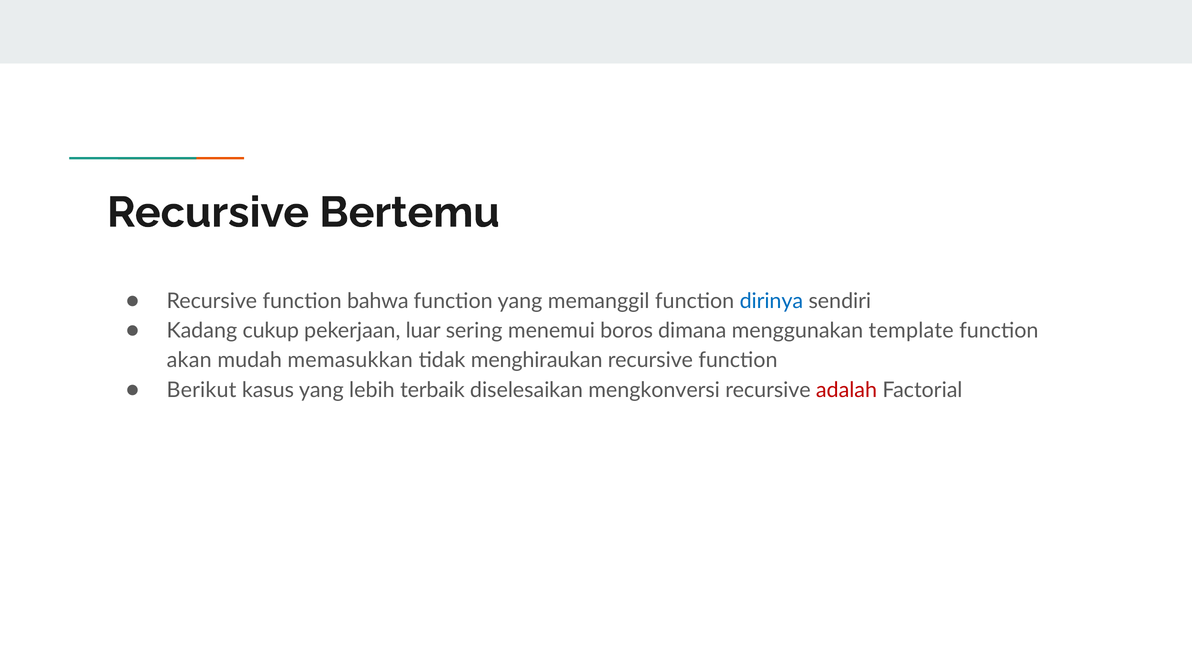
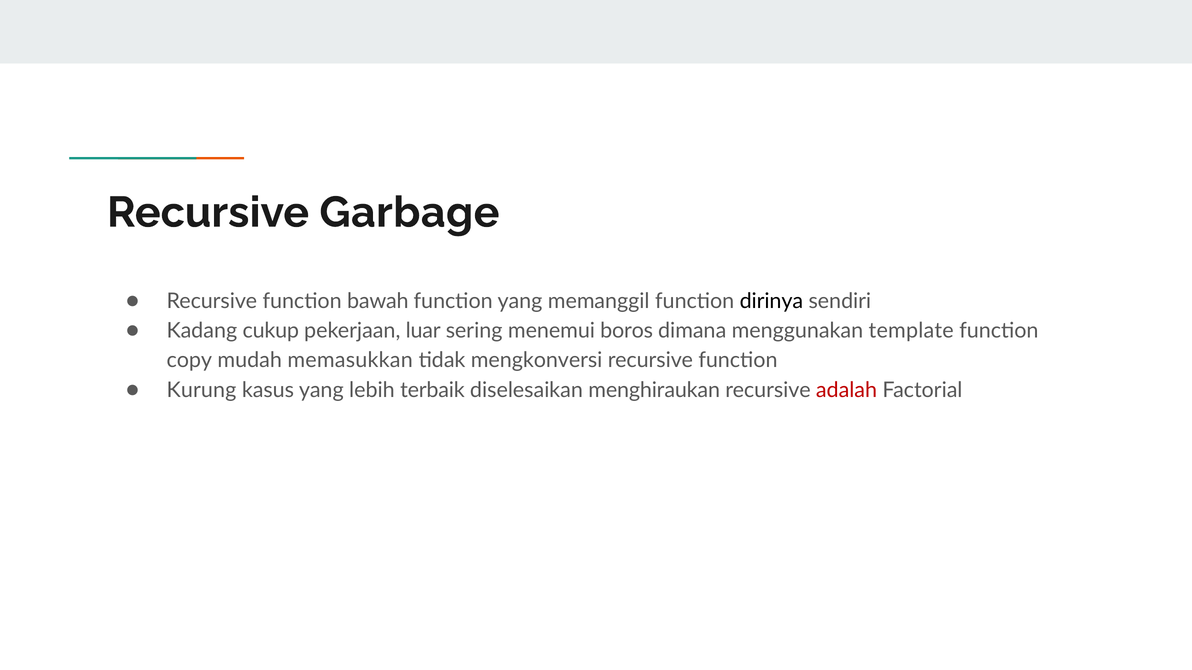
Bertemu: Bertemu -> Garbage (409, 213)
bahwa: bahwa -> bawah (378, 301)
dirinya colour: blue -> black (771, 301)
akan: akan -> copy (189, 361)
menghiraukan: menghiraukan -> mengkonversi (537, 361)
Berikut: Berikut -> Kurung (201, 390)
mengkonversi: mengkonversi -> menghiraukan (654, 390)
